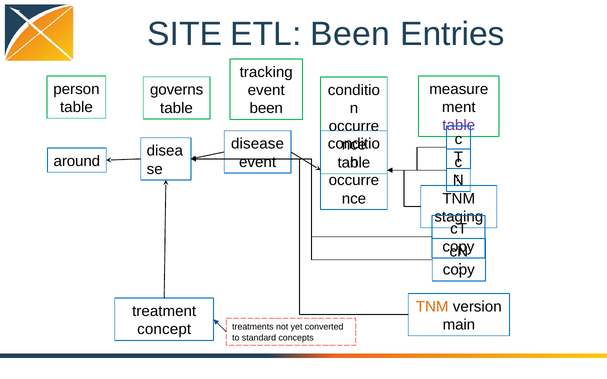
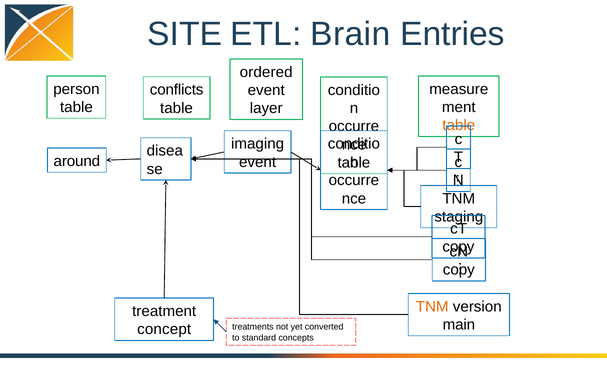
ETL Been: Been -> Brain (350, 34)
tracking: tracking -> ordered (266, 72)
governs: governs -> conflicts (177, 90)
been: been -> layer (266, 109)
table colour: purple -> orange (459, 126)
disease: disease -> imaging (258, 144)
